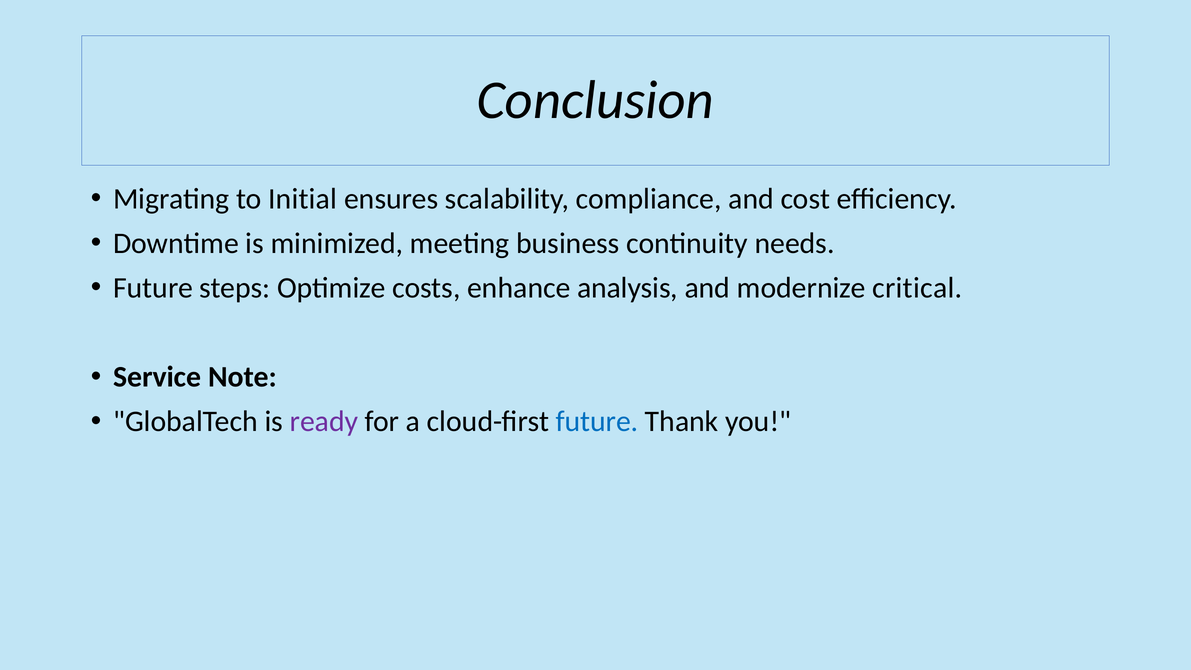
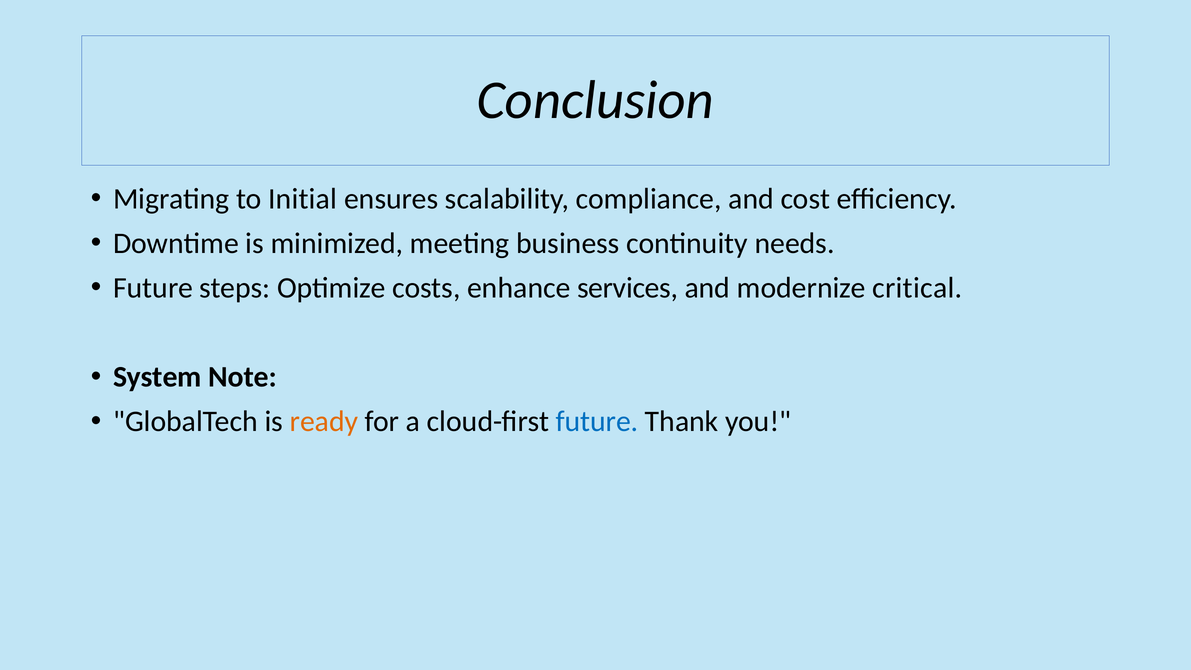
analysis: analysis -> services (628, 288)
Service: Service -> System (157, 377)
ready colour: purple -> orange (324, 421)
